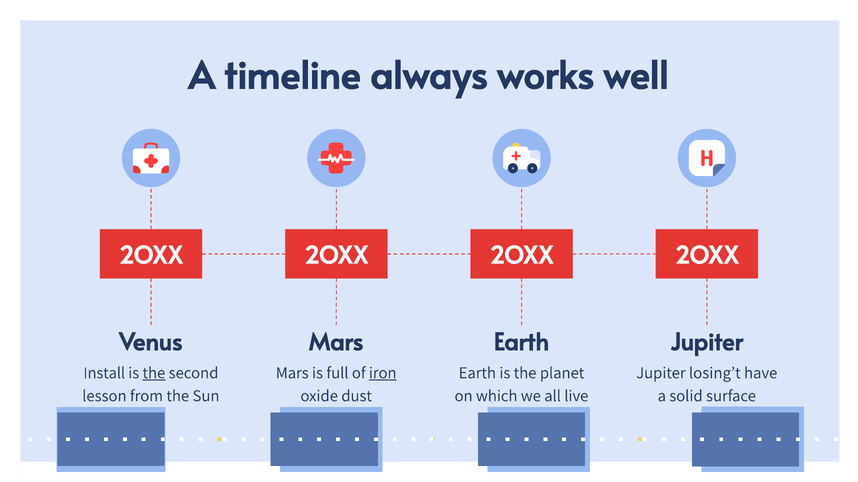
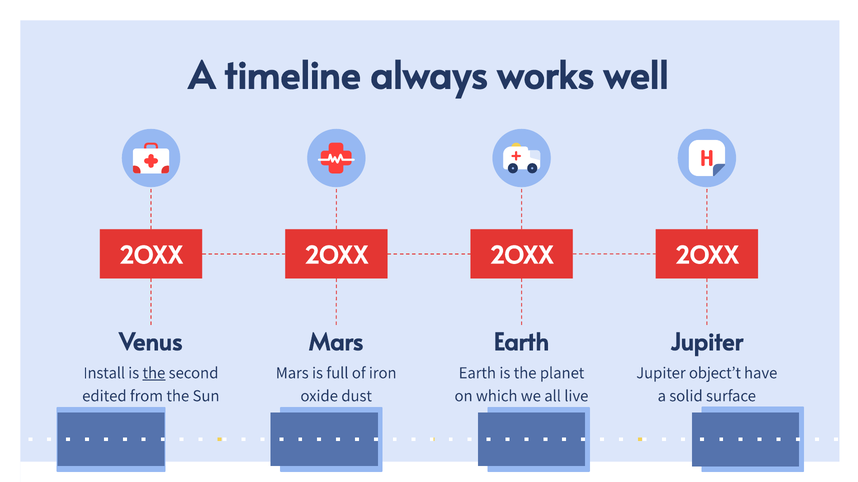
iron underline: present -> none (383, 373)
losing’t: losing’t -> object’t (715, 373)
lesson: lesson -> edited (104, 396)
